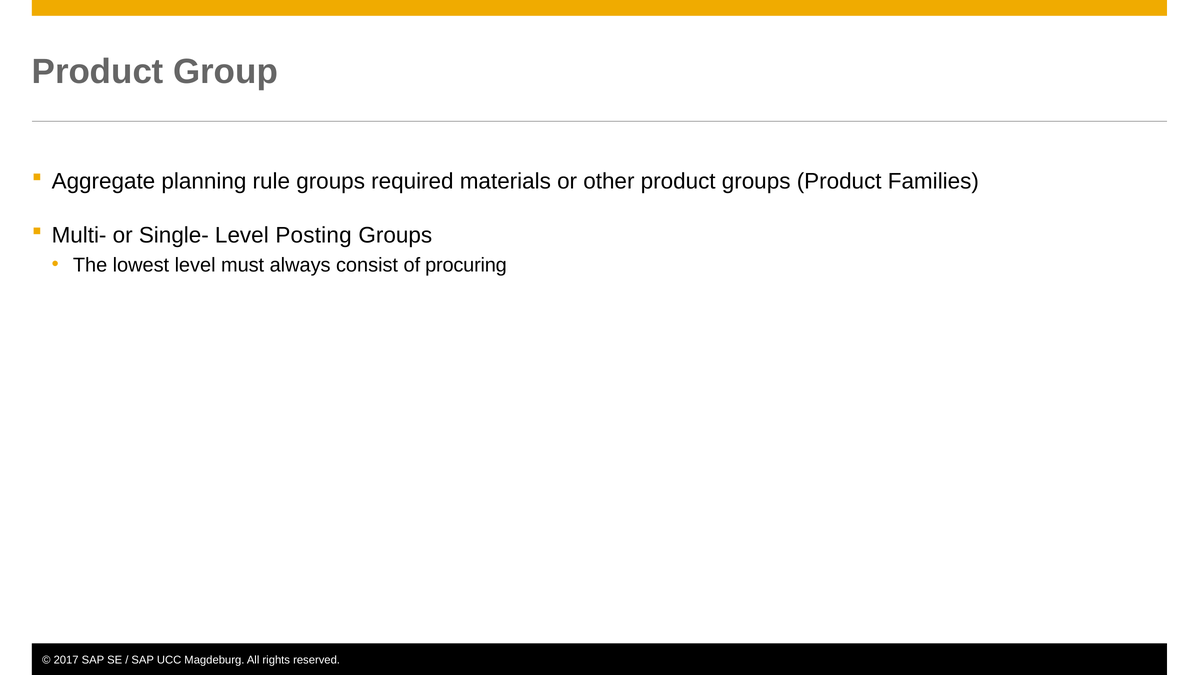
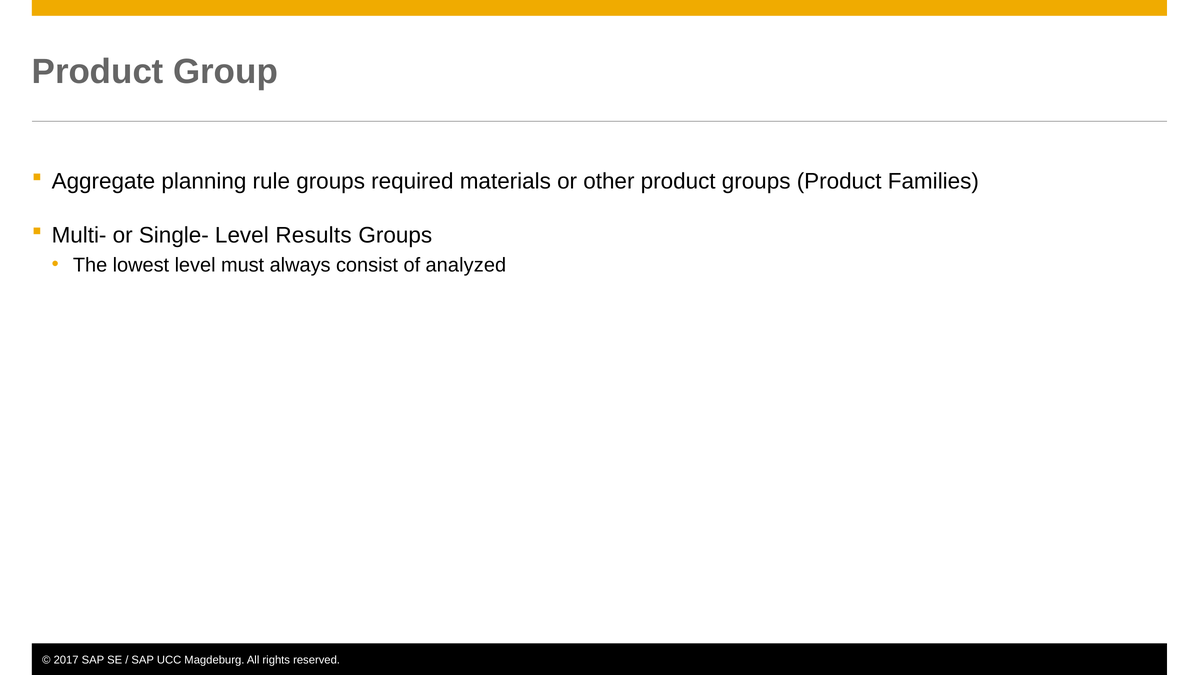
Posting: Posting -> Results (314, 235)
procuring: procuring -> analyzed (466, 265)
